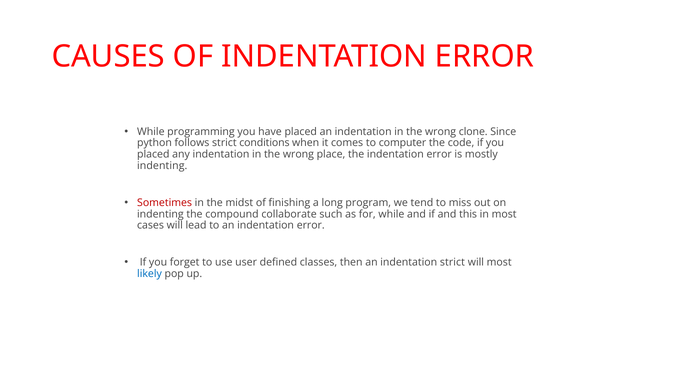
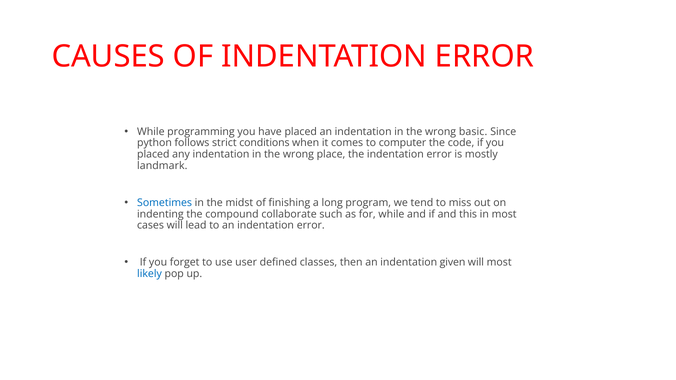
clone: clone -> basic (473, 132)
indenting: indenting -> landmark (162, 166)
Sometimes colour: red -> blue (165, 203)
indentation strict: strict -> given (453, 263)
